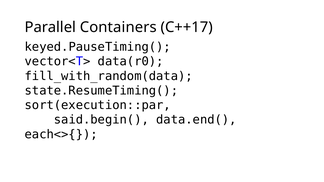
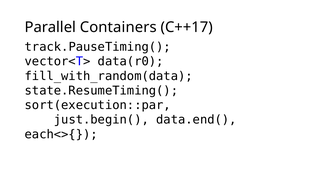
keyed.PauseTiming(: keyed.PauseTiming( -> track.PauseTiming( (98, 47)
said.begin(: said.begin( -> just.begin( (101, 120)
